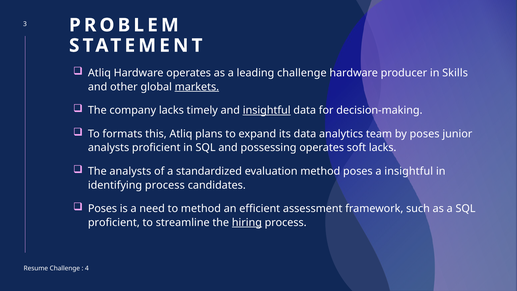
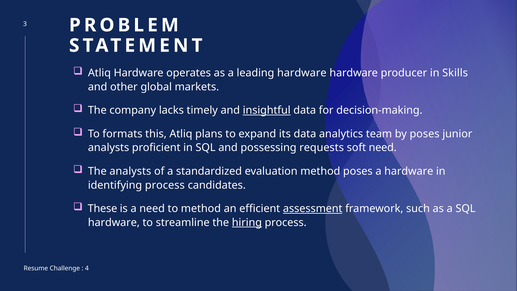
leading challenge: challenge -> hardware (302, 73)
markets underline: present -> none (197, 87)
possessing operates: operates -> requests (322, 148)
soft lacks: lacks -> need (383, 148)
a insightful: insightful -> hardware (409, 171)
Poses: Poses -> These (102, 209)
assessment underline: none -> present (313, 209)
proficient: proficient -> hardware (114, 222)
